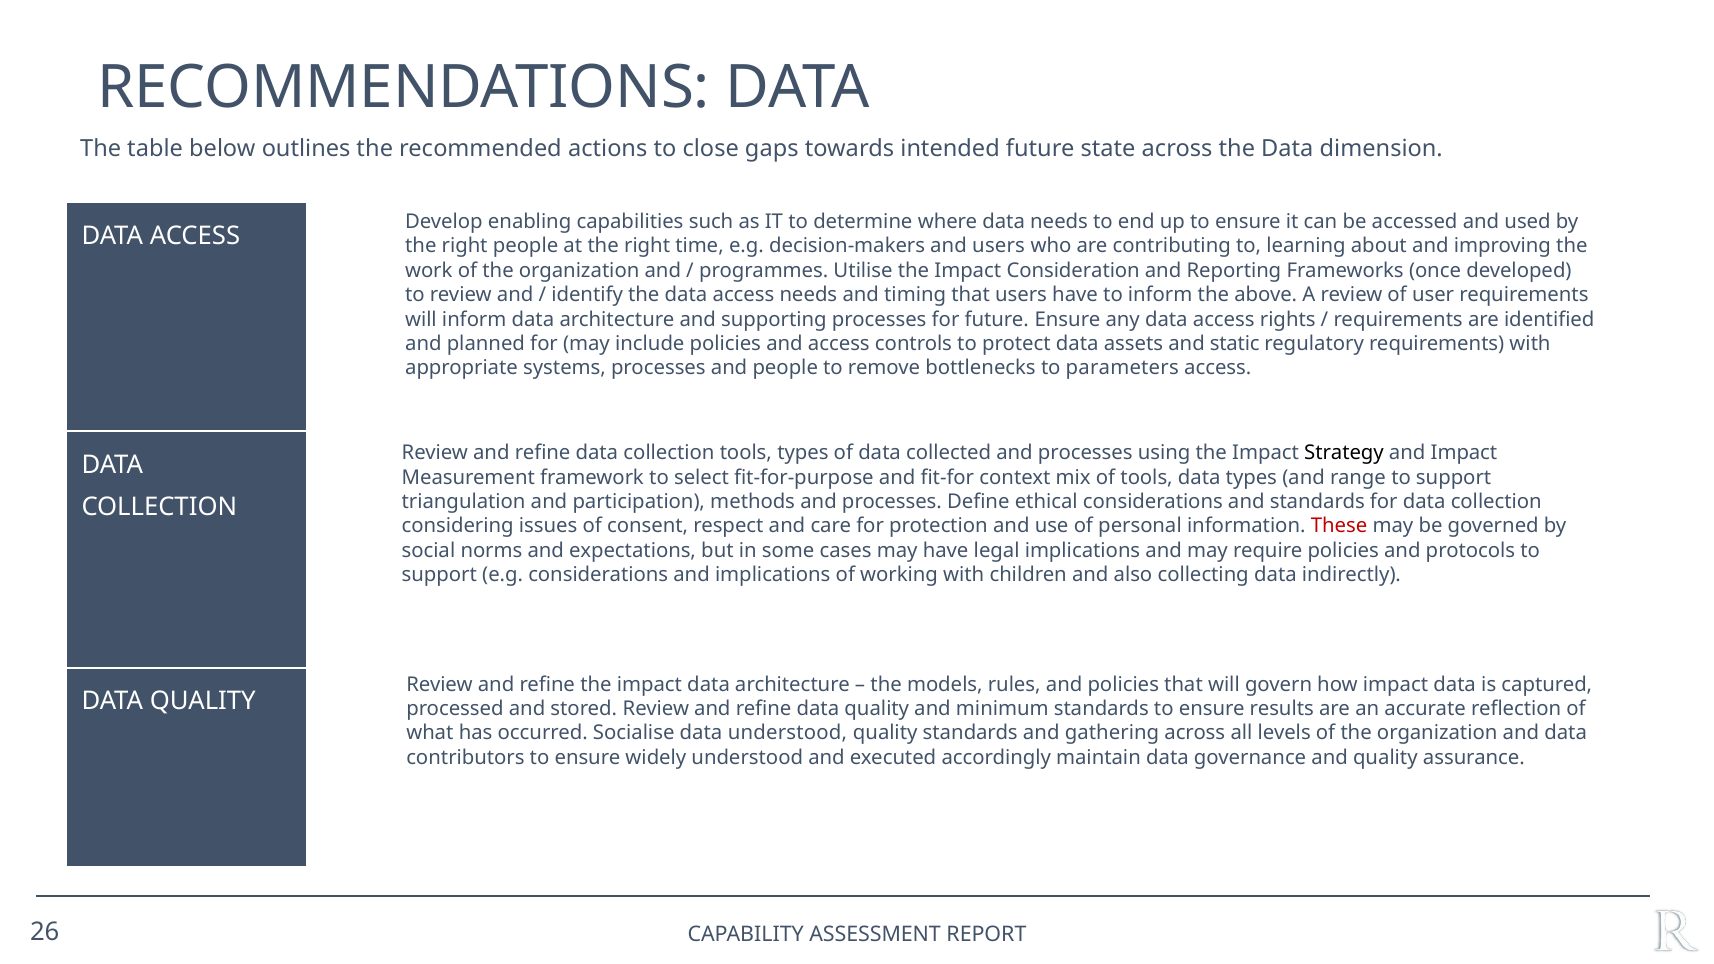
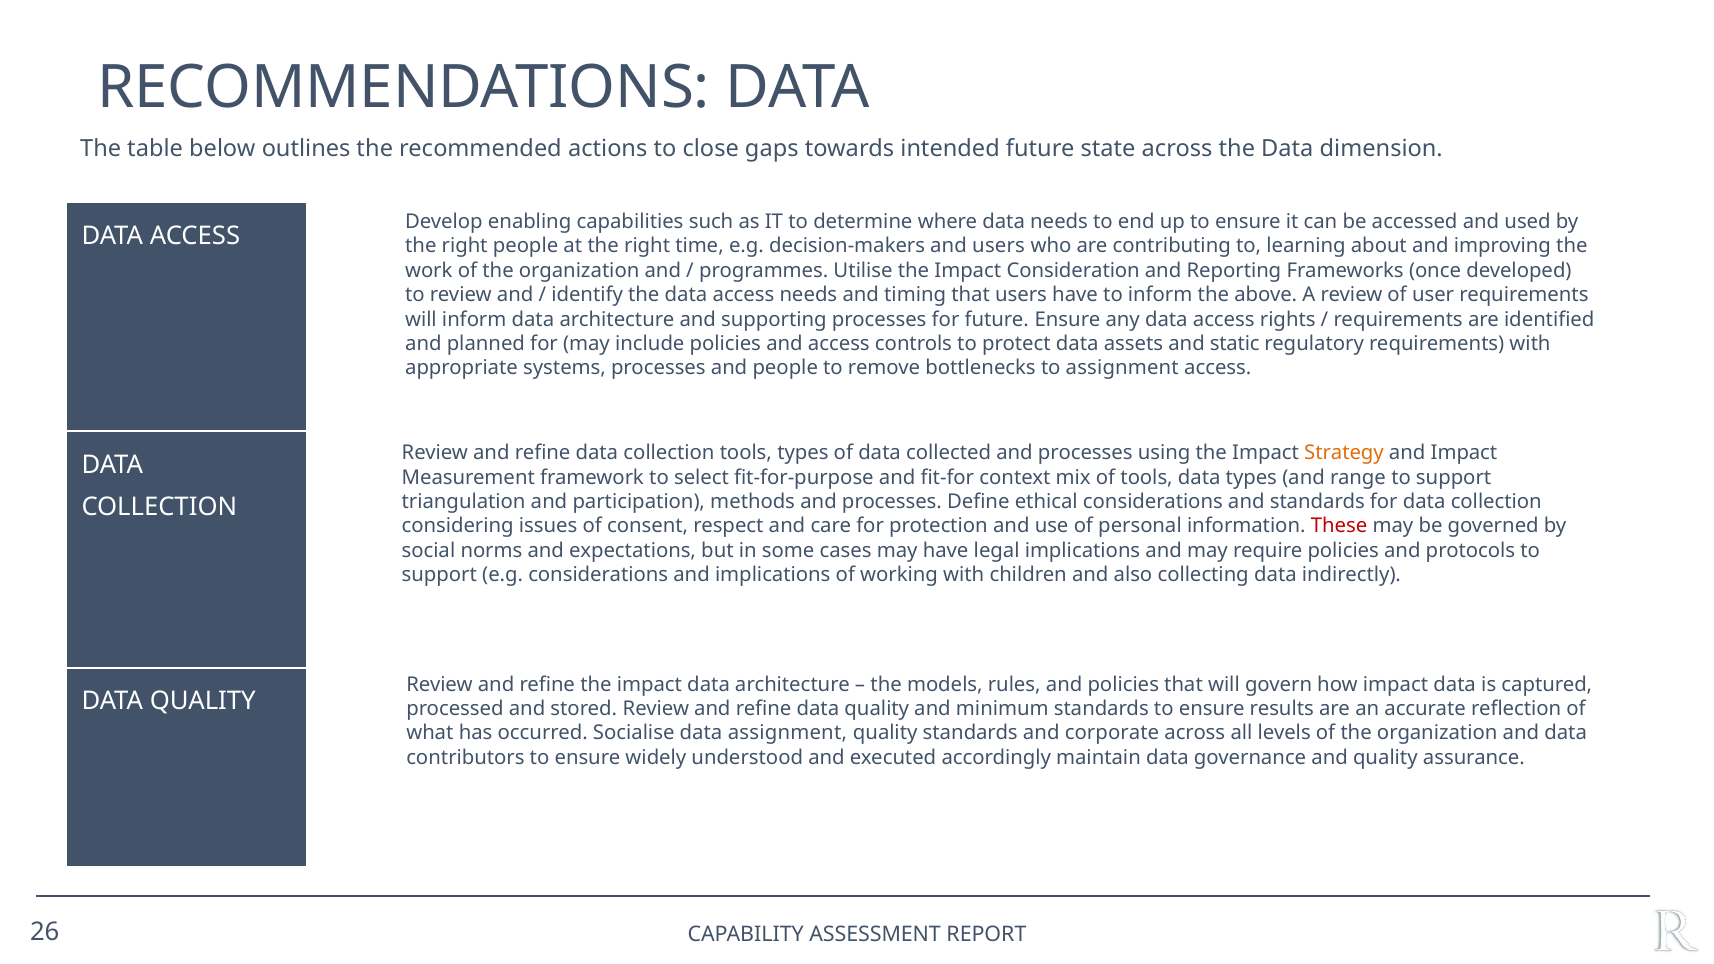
to parameters: parameters -> assignment (1122, 368)
Strategy colour: black -> orange (1344, 453)
data understood: understood -> assignment (787, 733)
gathering: gathering -> corporate (1112, 733)
